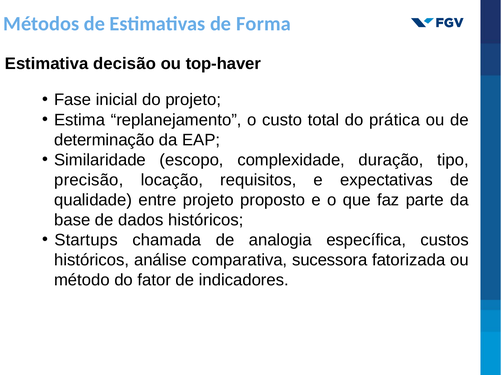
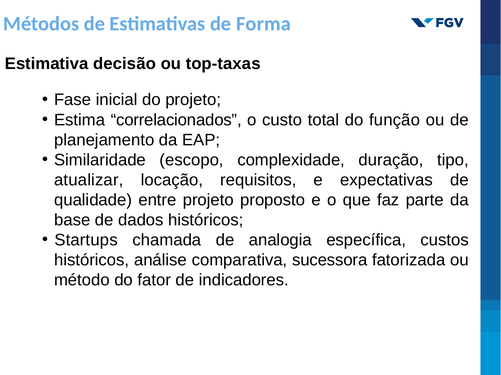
top-haver: top-haver -> top-taxas (223, 64)
replanejamento: replanejamento -> correlacionados (176, 120)
prática: prática -> função (395, 120)
determinação: determinação -> planejamento (104, 140)
precisão: precisão -> atualizar (89, 180)
